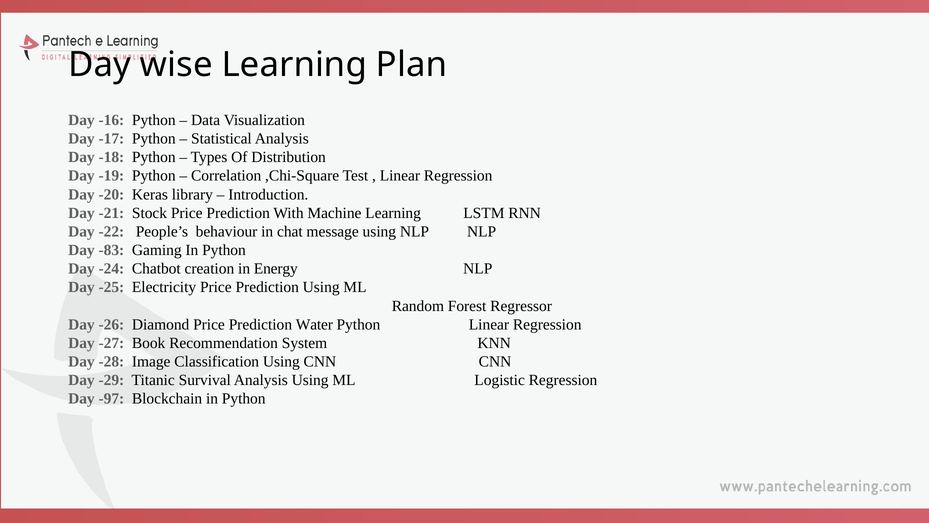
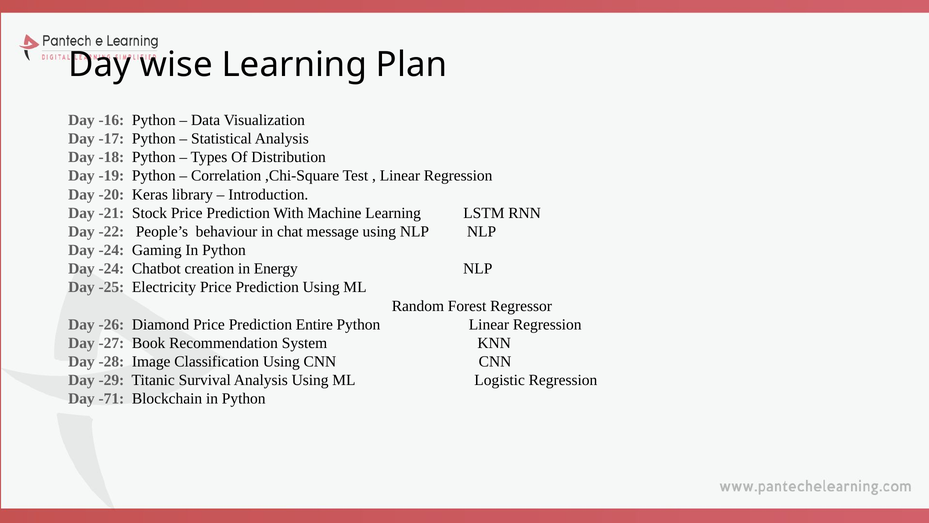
-83: -83 -> -24 (111, 250)
Water: Water -> Entire (314, 324)
-97: -97 -> -71 (111, 399)
